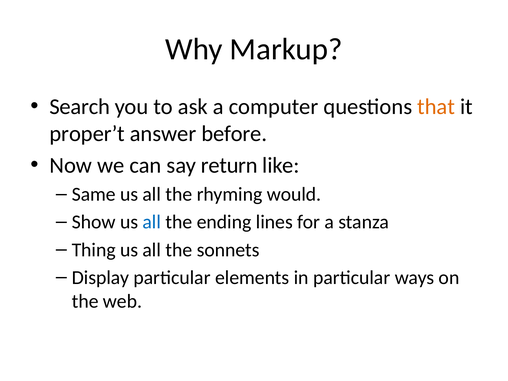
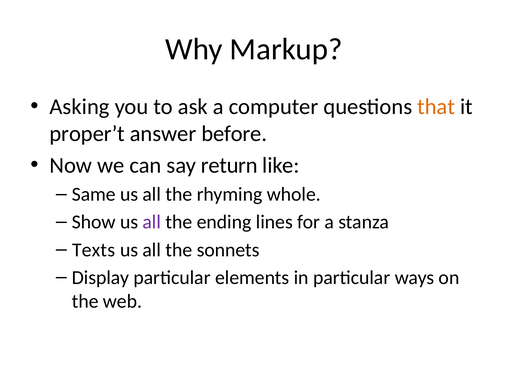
Search: Search -> Asking (80, 107)
would: would -> whole (294, 194)
all colour: blue -> purple (152, 222)
Thing: Thing -> Texts (94, 250)
